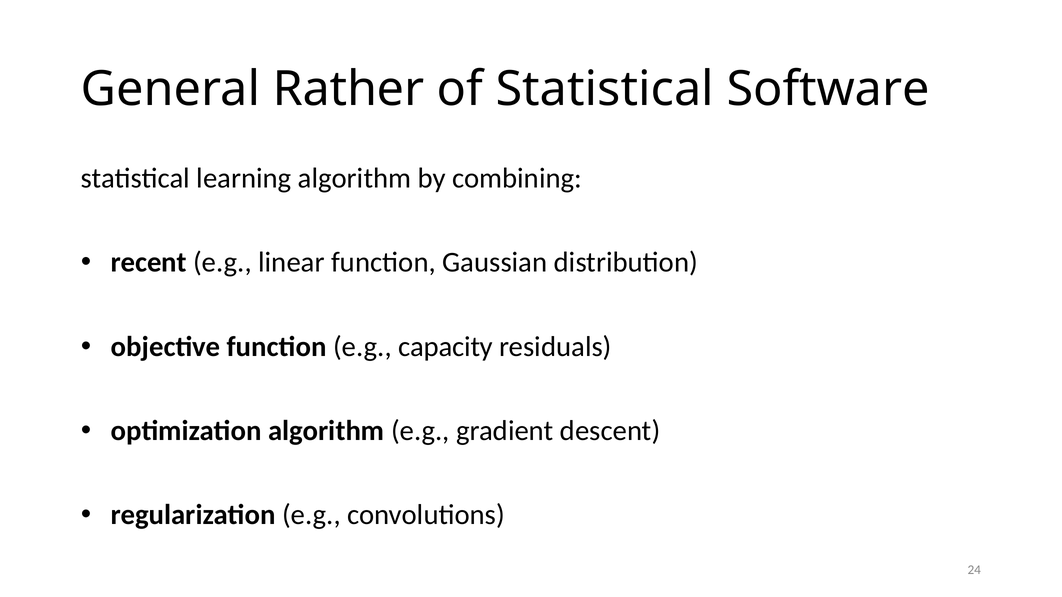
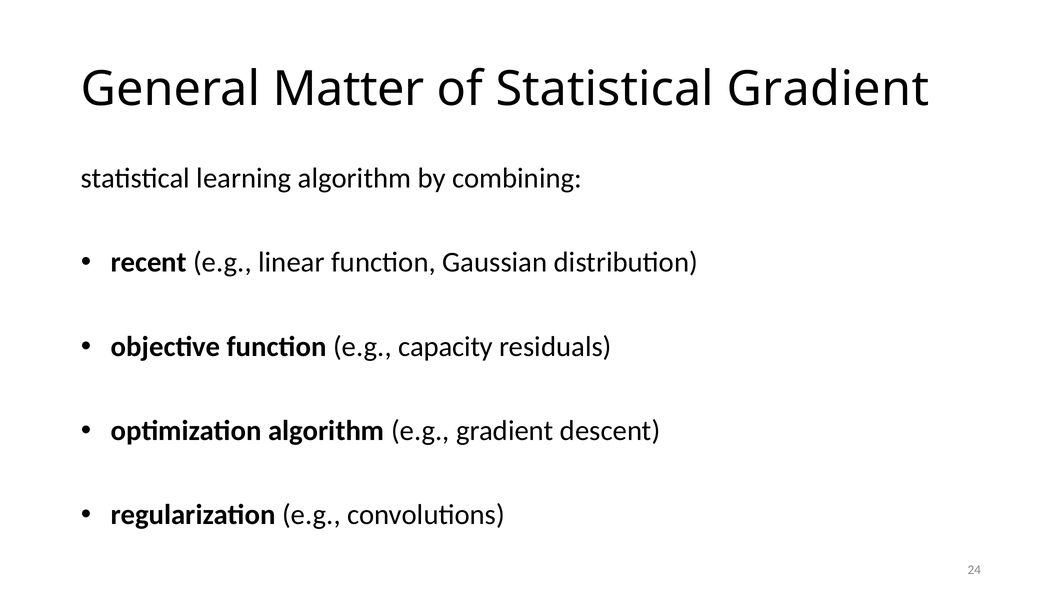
Rather: Rather -> Matter (349, 89)
Statistical Software: Software -> Gradient (828, 89)
